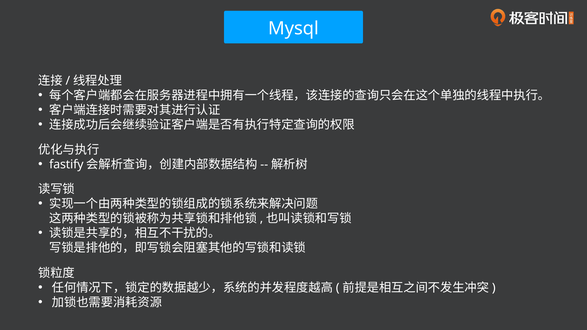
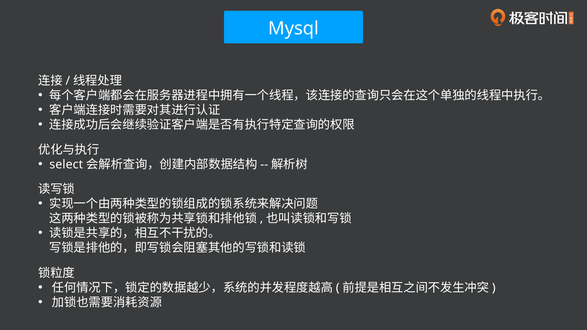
fastify: fastify -> select (66, 165)
